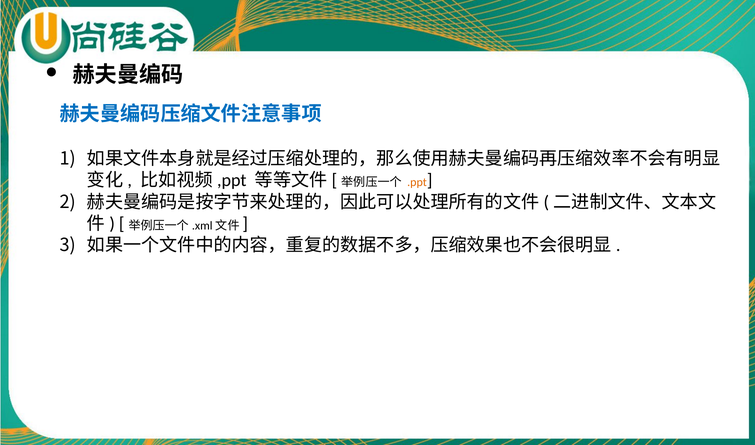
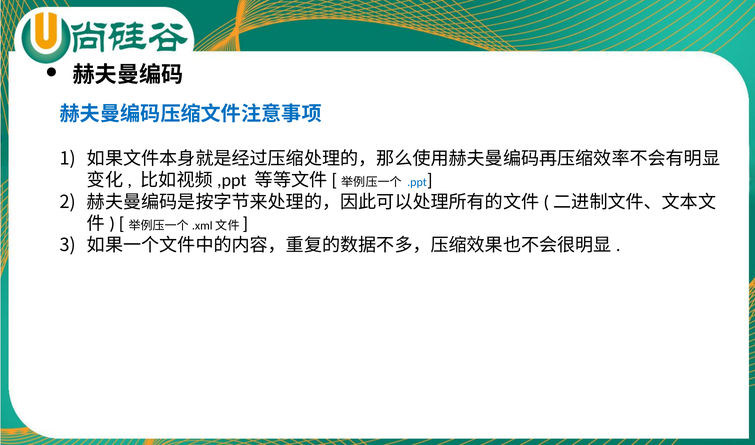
.ppt colour: orange -> blue (417, 182)
